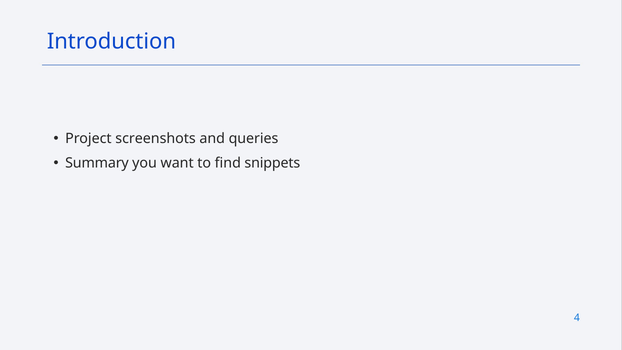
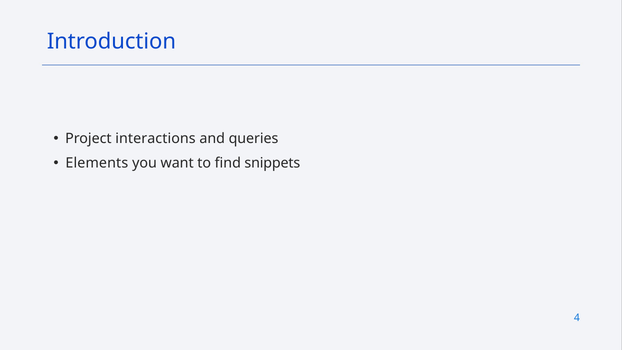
screenshots: screenshots -> interactions (156, 139)
Summary: Summary -> Elements (97, 163)
